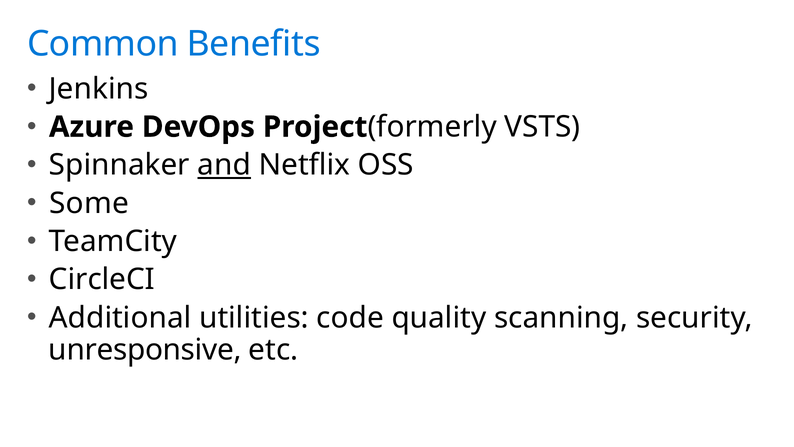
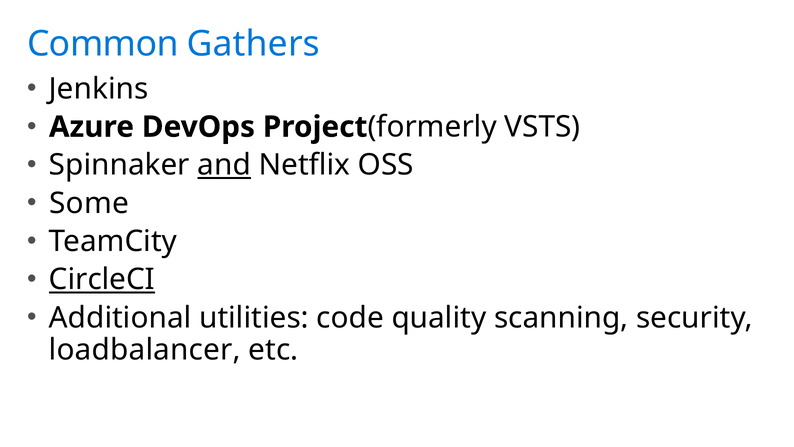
Benefits: Benefits -> Gathers (253, 44)
CircleCI underline: none -> present (102, 279)
unresponsive: unresponsive -> loadbalancer (145, 350)
